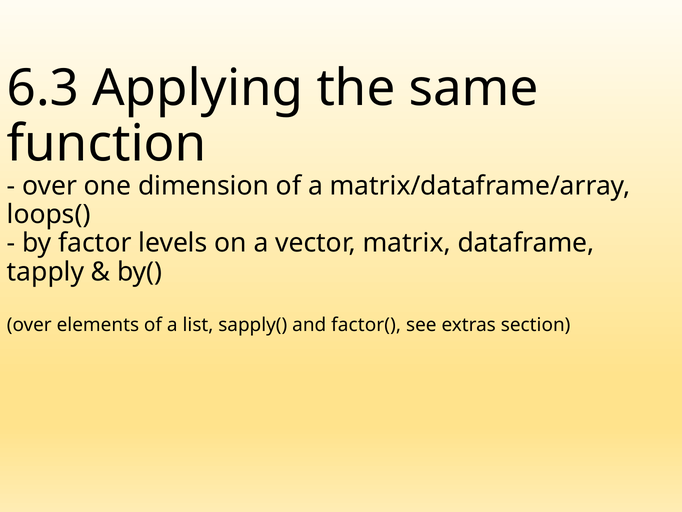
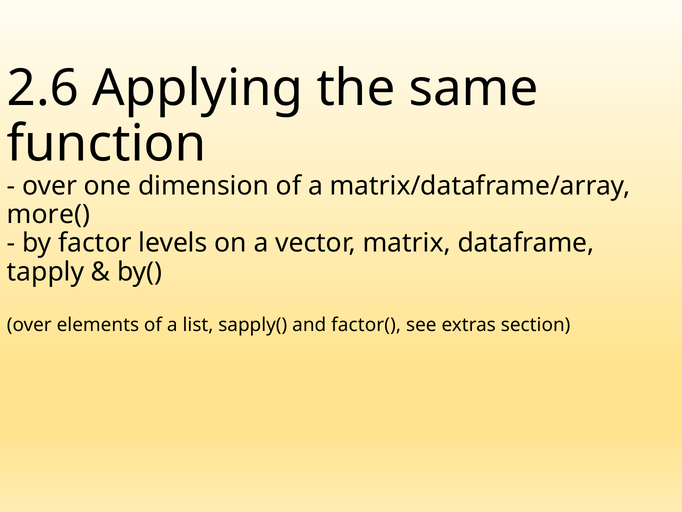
6.3: 6.3 -> 2.6 (43, 88)
loops(: loops( -> more( (49, 214)
